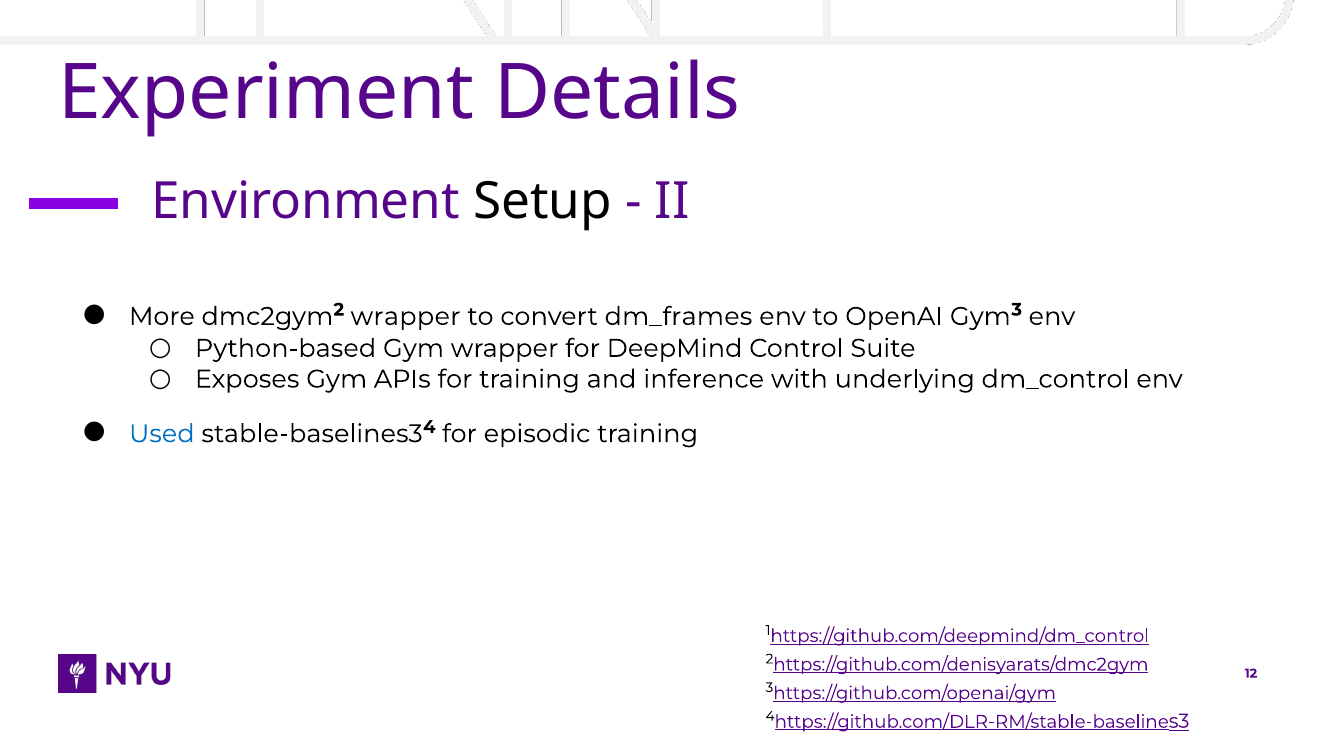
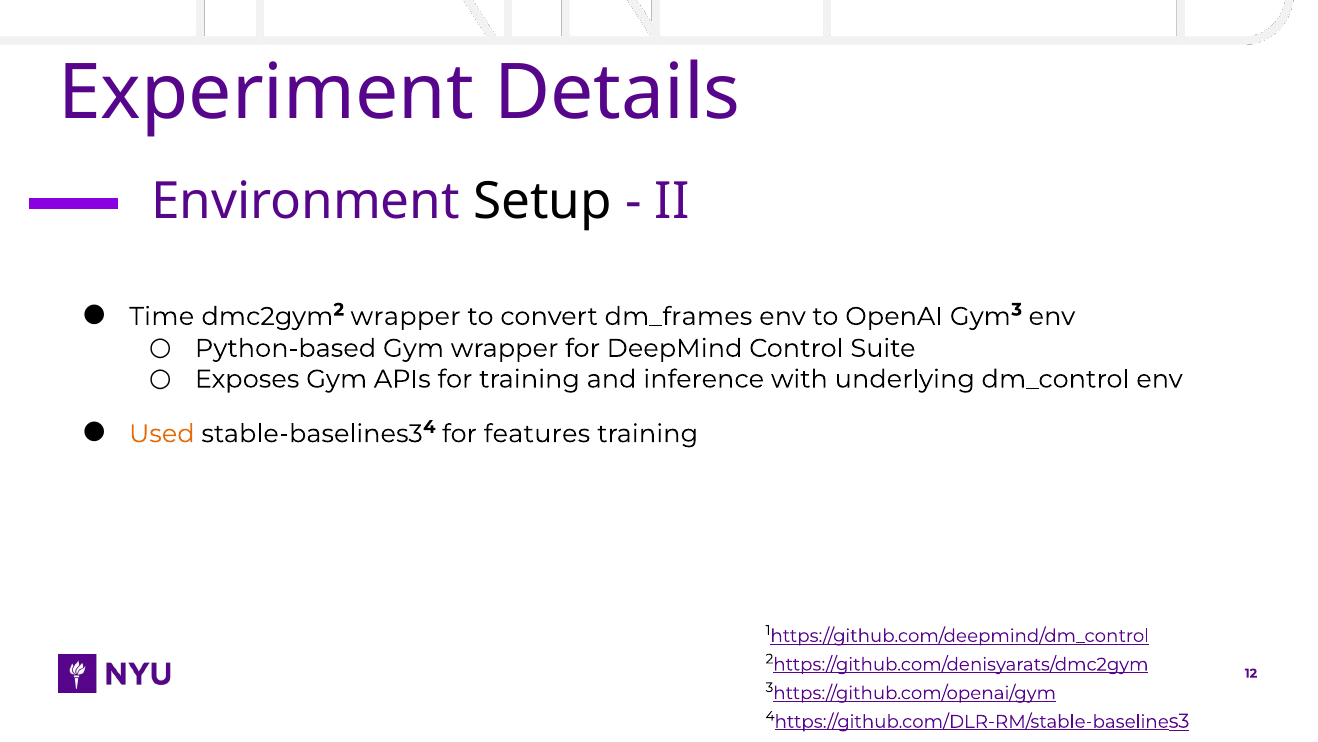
More: More -> Time (162, 316)
Used colour: blue -> orange (162, 433)
episodic: episodic -> features (537, 433)
